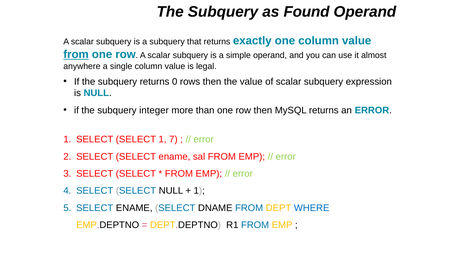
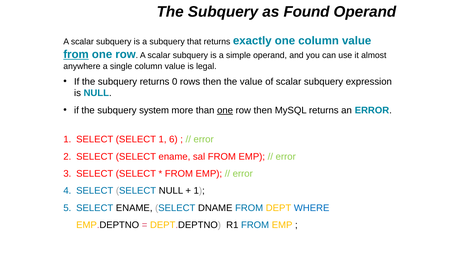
integer: integer -> system (154, 110)
one underline: none -> present (225, 110)
7: 7 -> 6 (173, 139)
